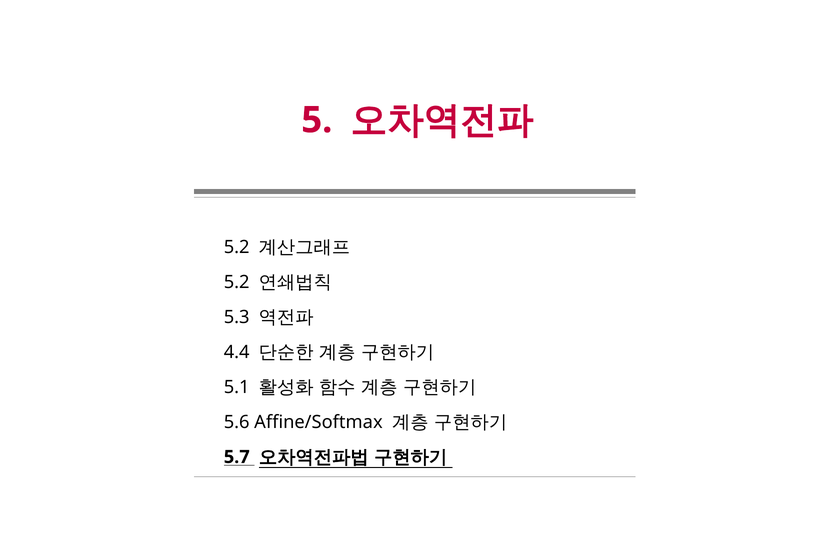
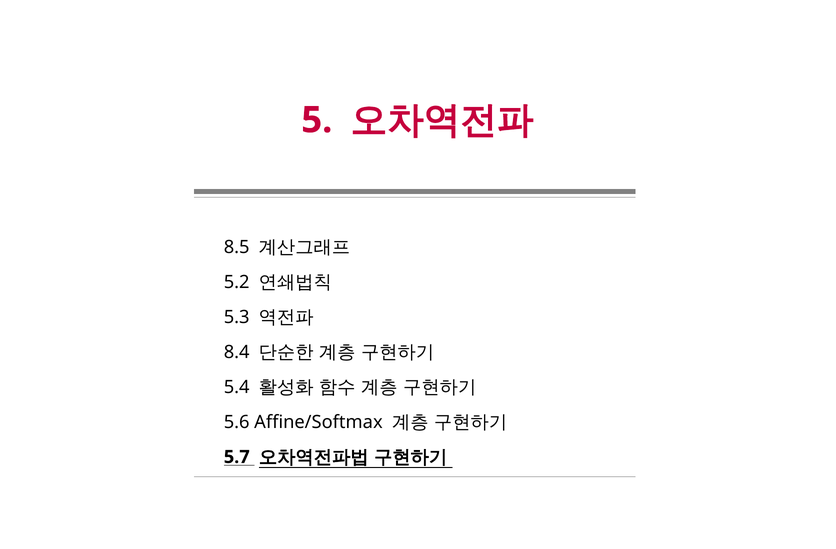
5.2: 5.2 -> 8.5 (237, 247)
4.4: 4.4 -> 8.4 (237, 352)
5.1: 5.1 -> 5.4 (237, 387)
